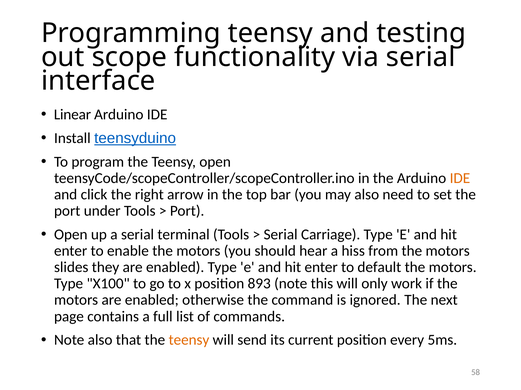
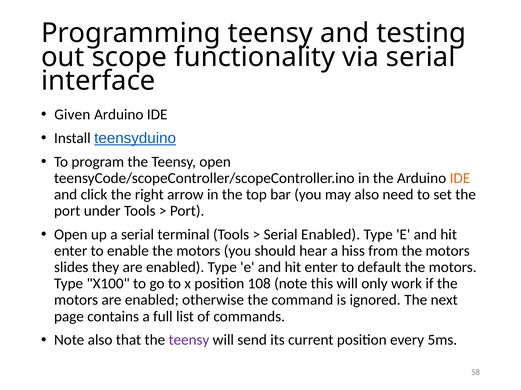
Linear: Linear -> Given (72, 115)
Serial Carriage: Carriage -> Enabled (331, 235)
893: 893 -> 108 (259, 284)
teensy colour: orange -> purple (189, 341)
